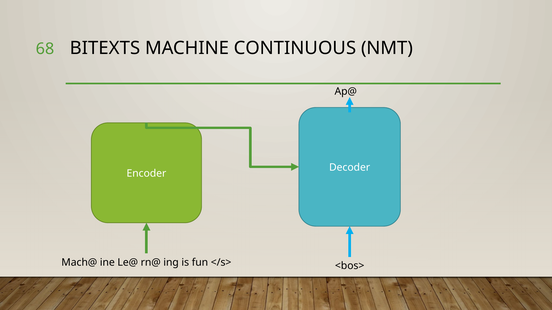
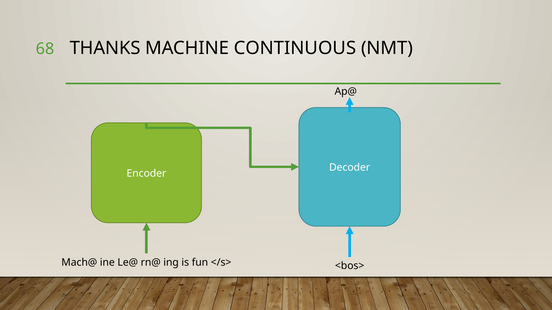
BITEXTS: BITEXTS -> THANKS (105, 48)
